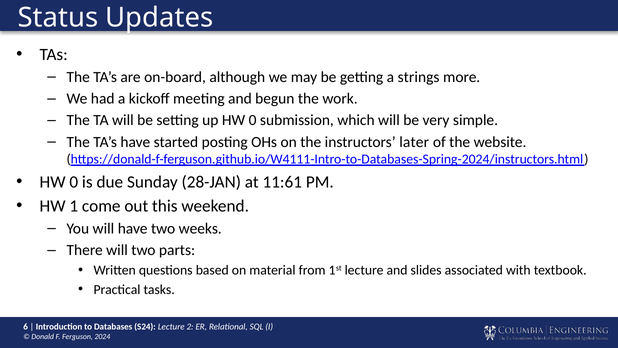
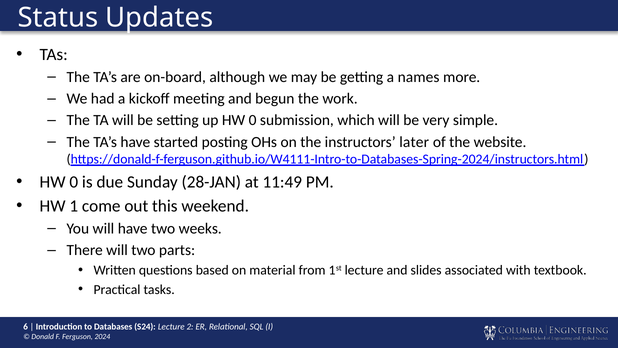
strings: strings -> names (419, 77)
11:61: 11:61 -> 11:49 (282, 182)
